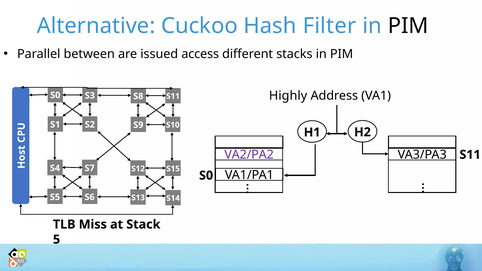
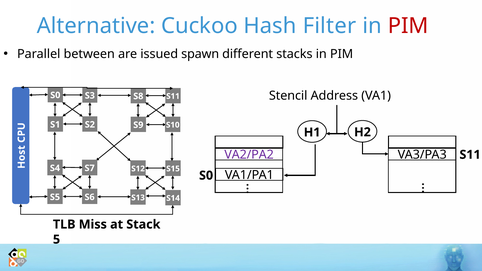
PIM colour: black -> red (408, 26)
access: access -> spawn (200, 54)
Highly: Highly -> Stencil (288, 96)
